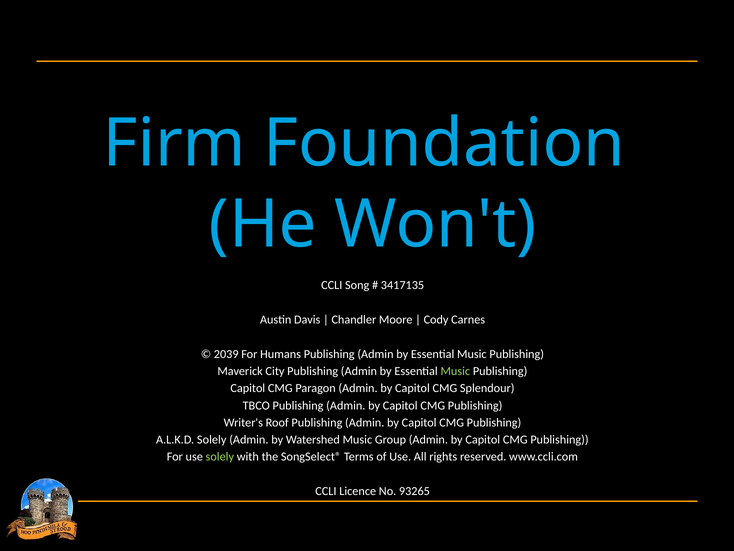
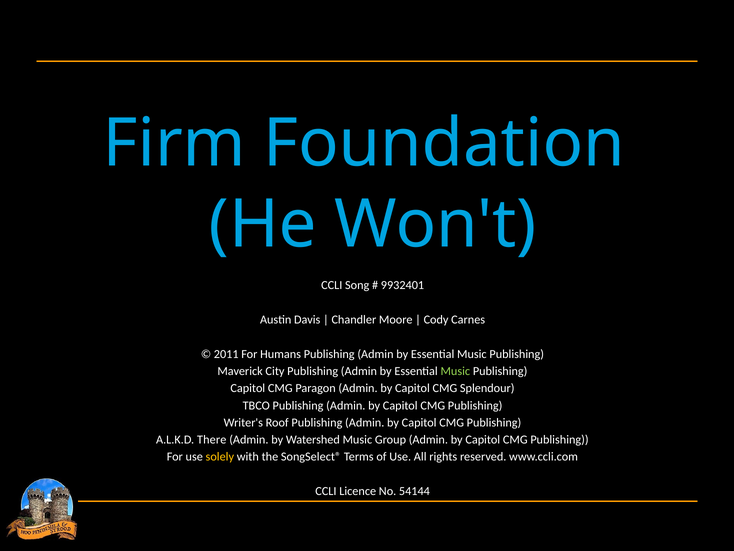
3417135: 3417135 -> 9932401 (403, 285)
2039: 2039 -> 2011 (226, 354)
A.L.K.D Solely: Solely -> There (212, 439)
solely colour: light green -> yellow (220, 457)
93265: 93265 -> 54144 (414, 491)
